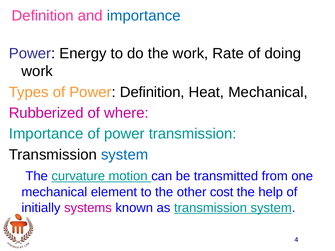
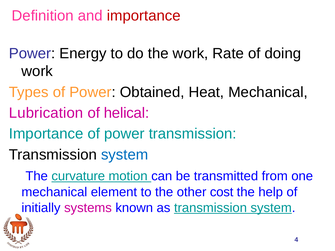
importance colour: blue -> red (144, 16)
Power Definition: Definition -> Obtained (152, 92)
Rubberized: Rubberized -> Lubrication (46, 113)
where: where -> helical (127, 113)
